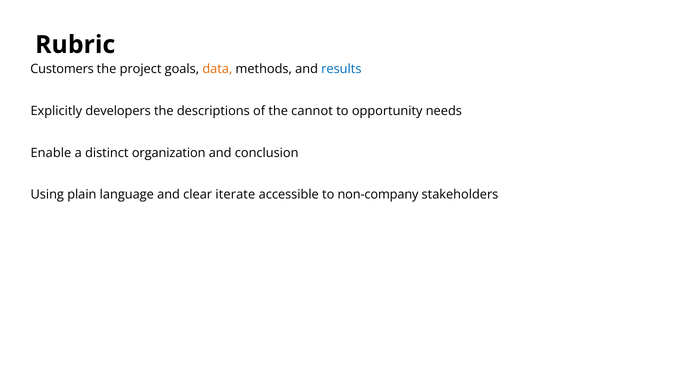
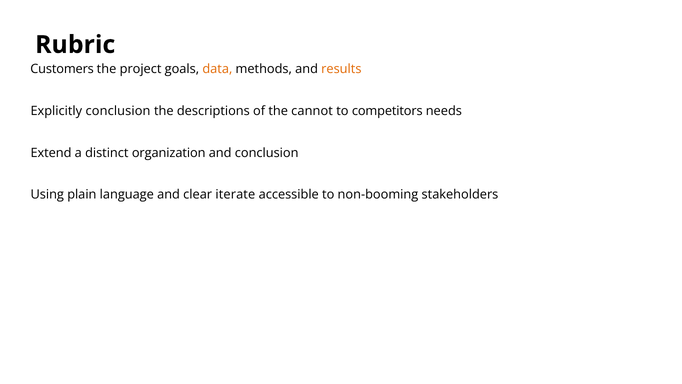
results colour: blue -> orange (341, 69)
Explicitly developers: developers -> conclusion (118, 111)
opportunity: opportunity -> competitors (387, 111)
Enable: Enable -> Extend (51, 153)
non-company: non-company -> non-booming (378, 195)
